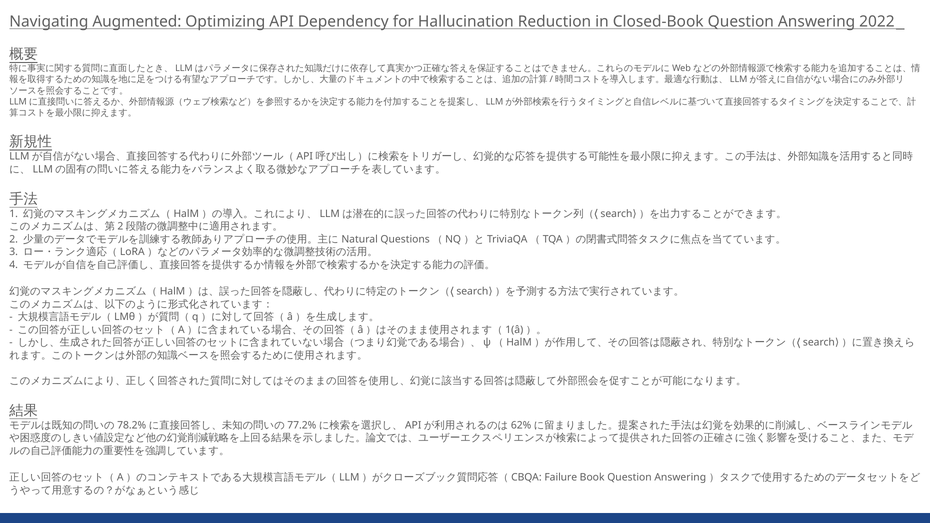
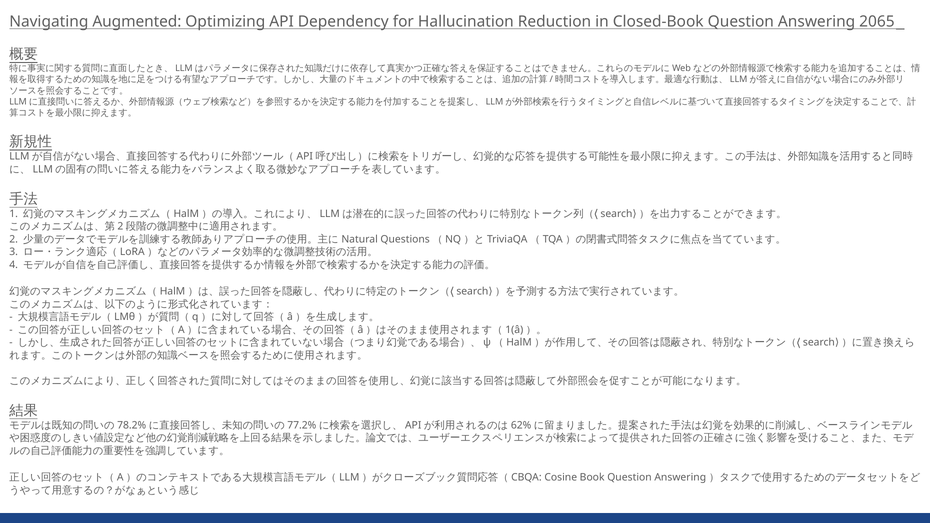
2022: 2022 -> 2065 (877, 22)
Failure: Failure -> Cosine (561, 478)
